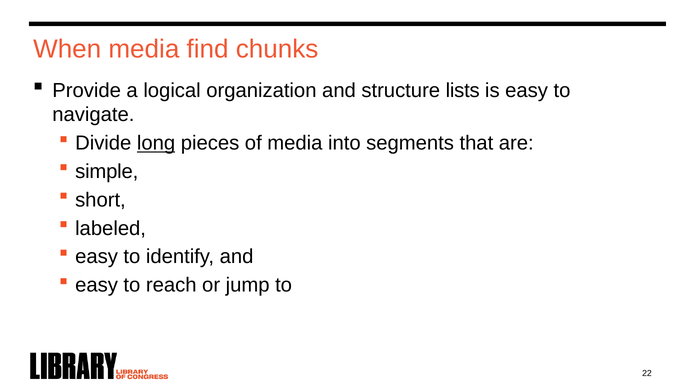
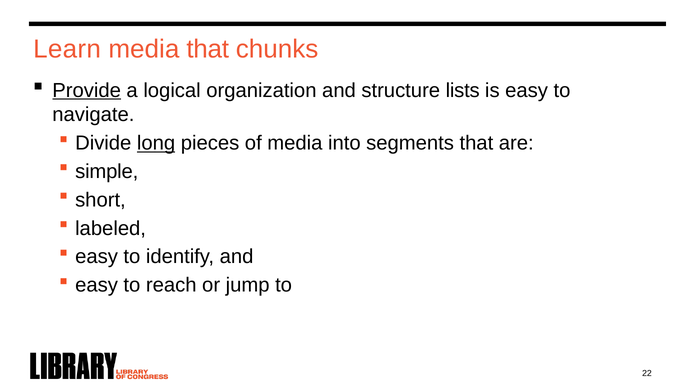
When: When -> Learn (67, 49)
media find: find -> that (208, 49)
Provide underline: none -> present (87, 90)
